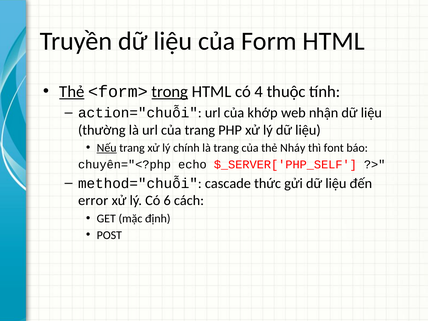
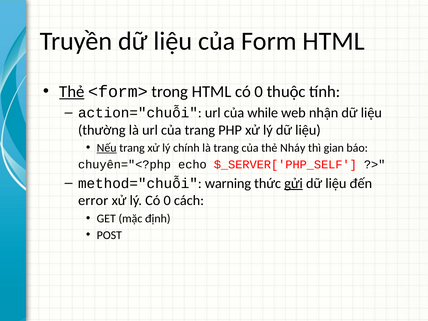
trong underline: present -> none (170, 92)
HTML có 4: 4 -> 0 (259, 92)
khớp: khớp -> while (263, 113)
font: font -> gian (334, 148)
cascade: cascade -> warning (228, 183)
gửi underline: none -> present (293, 183)
lý Có 6: 6 -> 0 (167, 200)
